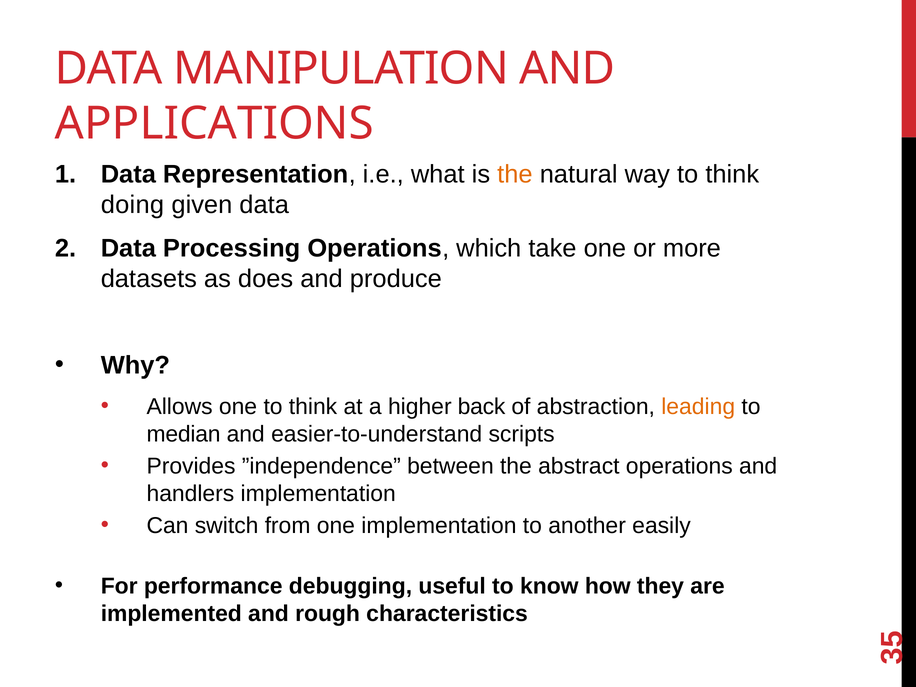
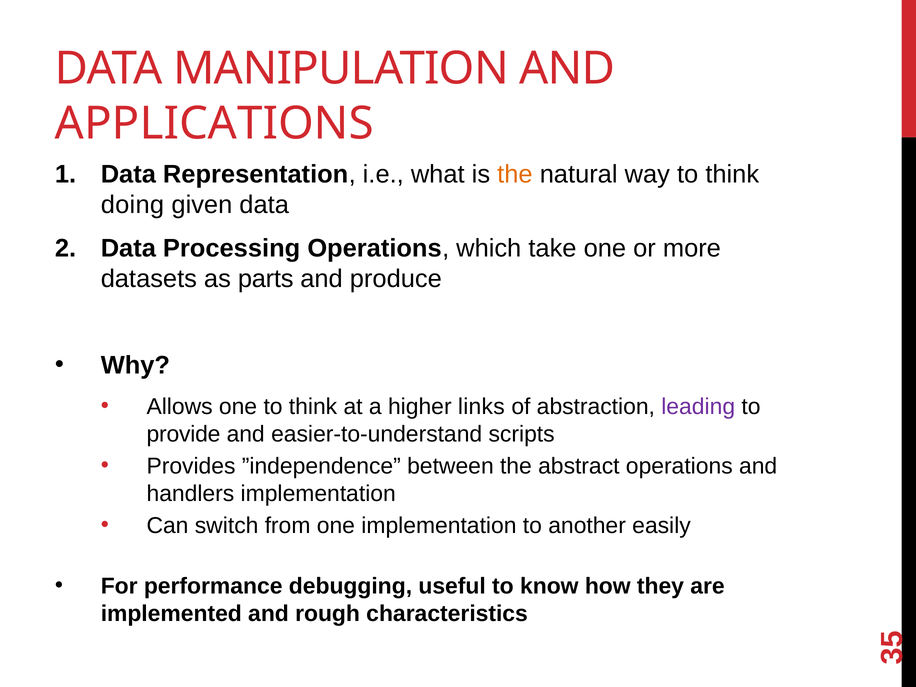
does: does -> parts (266, 279)
back: back -> links (481, 407)
leading colour: orange -> purple (698, 407)
median: median -> provide (184, 434)
